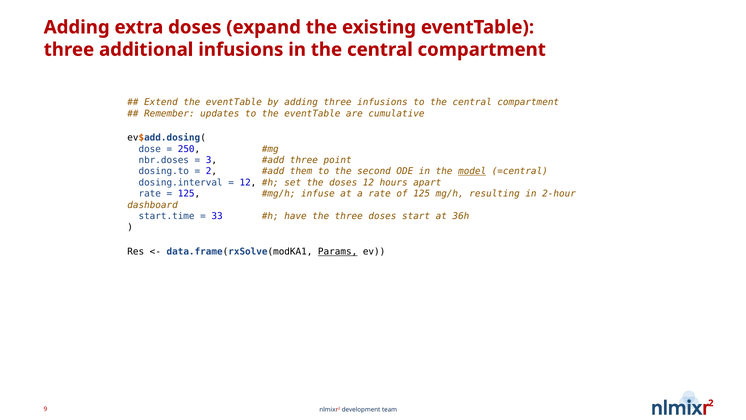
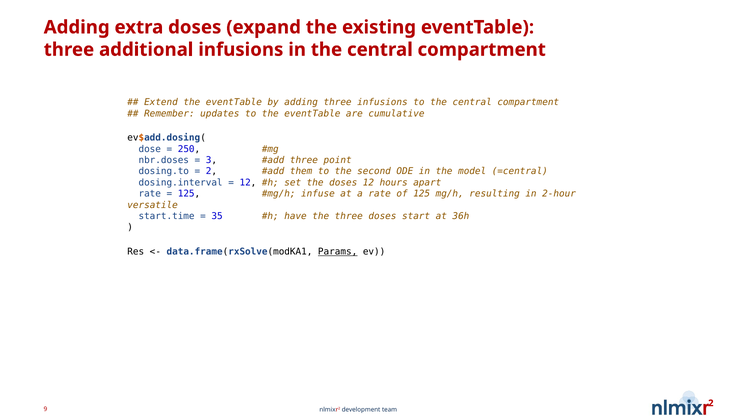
model underline: present -> none (472, 171)
dashboard: dashboard -> versatile (153, 205)
33: 33 -> 35 (217, 216)
